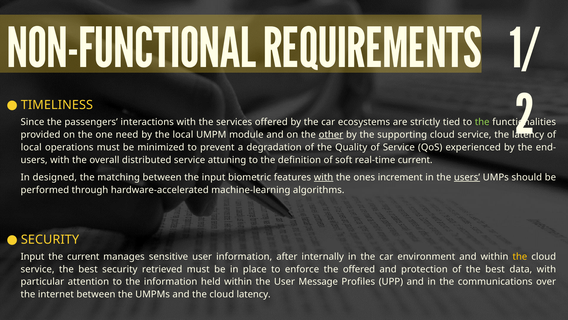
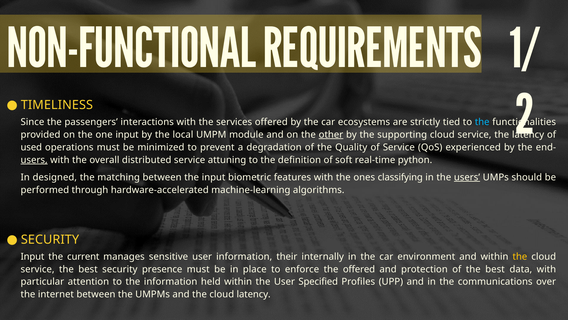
the colour: light green -> light blue (482, 122)
one need: need -> input (127, 134)
local: local -> used (31, 147)
users underline: none -> present (34, 160)
real-time current: current -> python (415, 160)
with underline: present -> none (324, 177)
increment: increment -> classifying (400, 177)
after: after -> their (287, 256)
retrieved: retrieved -> presence (162, 269)
Message: Message -> Specified (318, 281)
